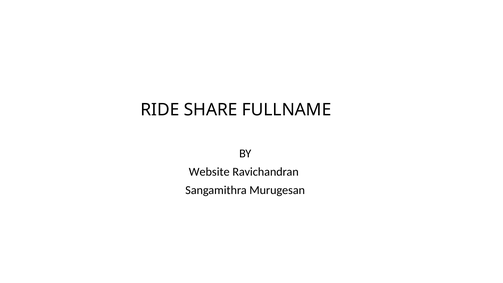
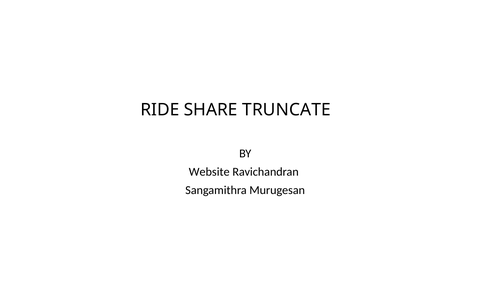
FULLNAME: FULLNAME -> TRUNCATE (287, 110)
